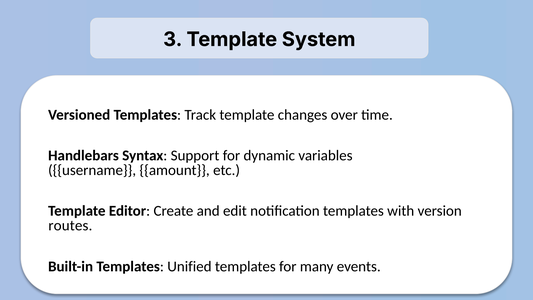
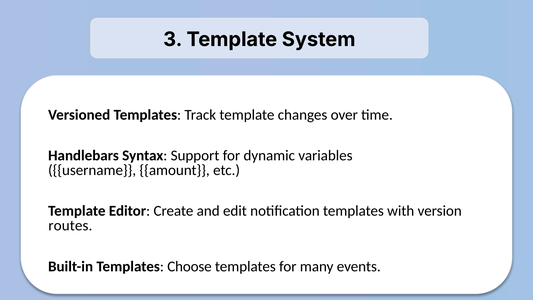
Unified: Unified -> Choose (189, 266)
